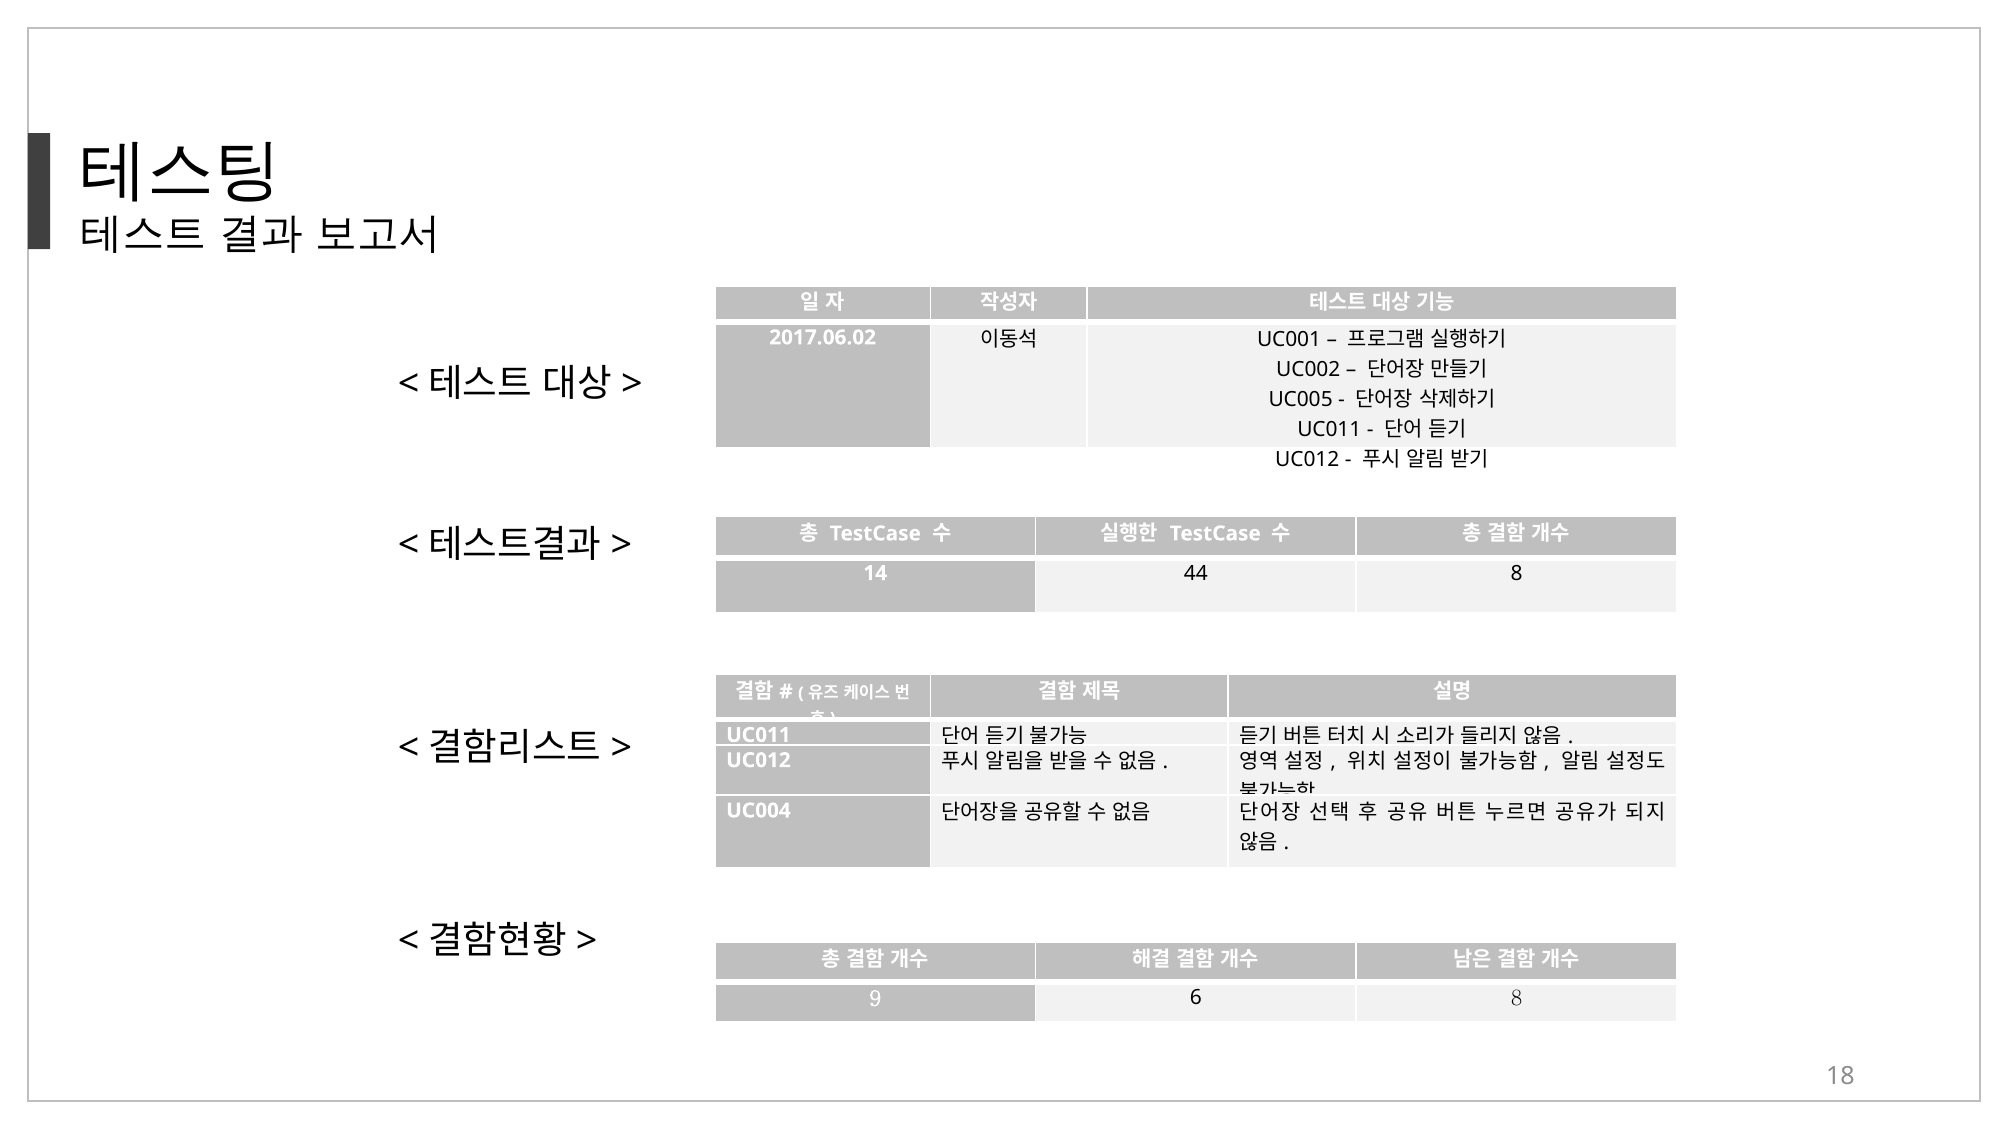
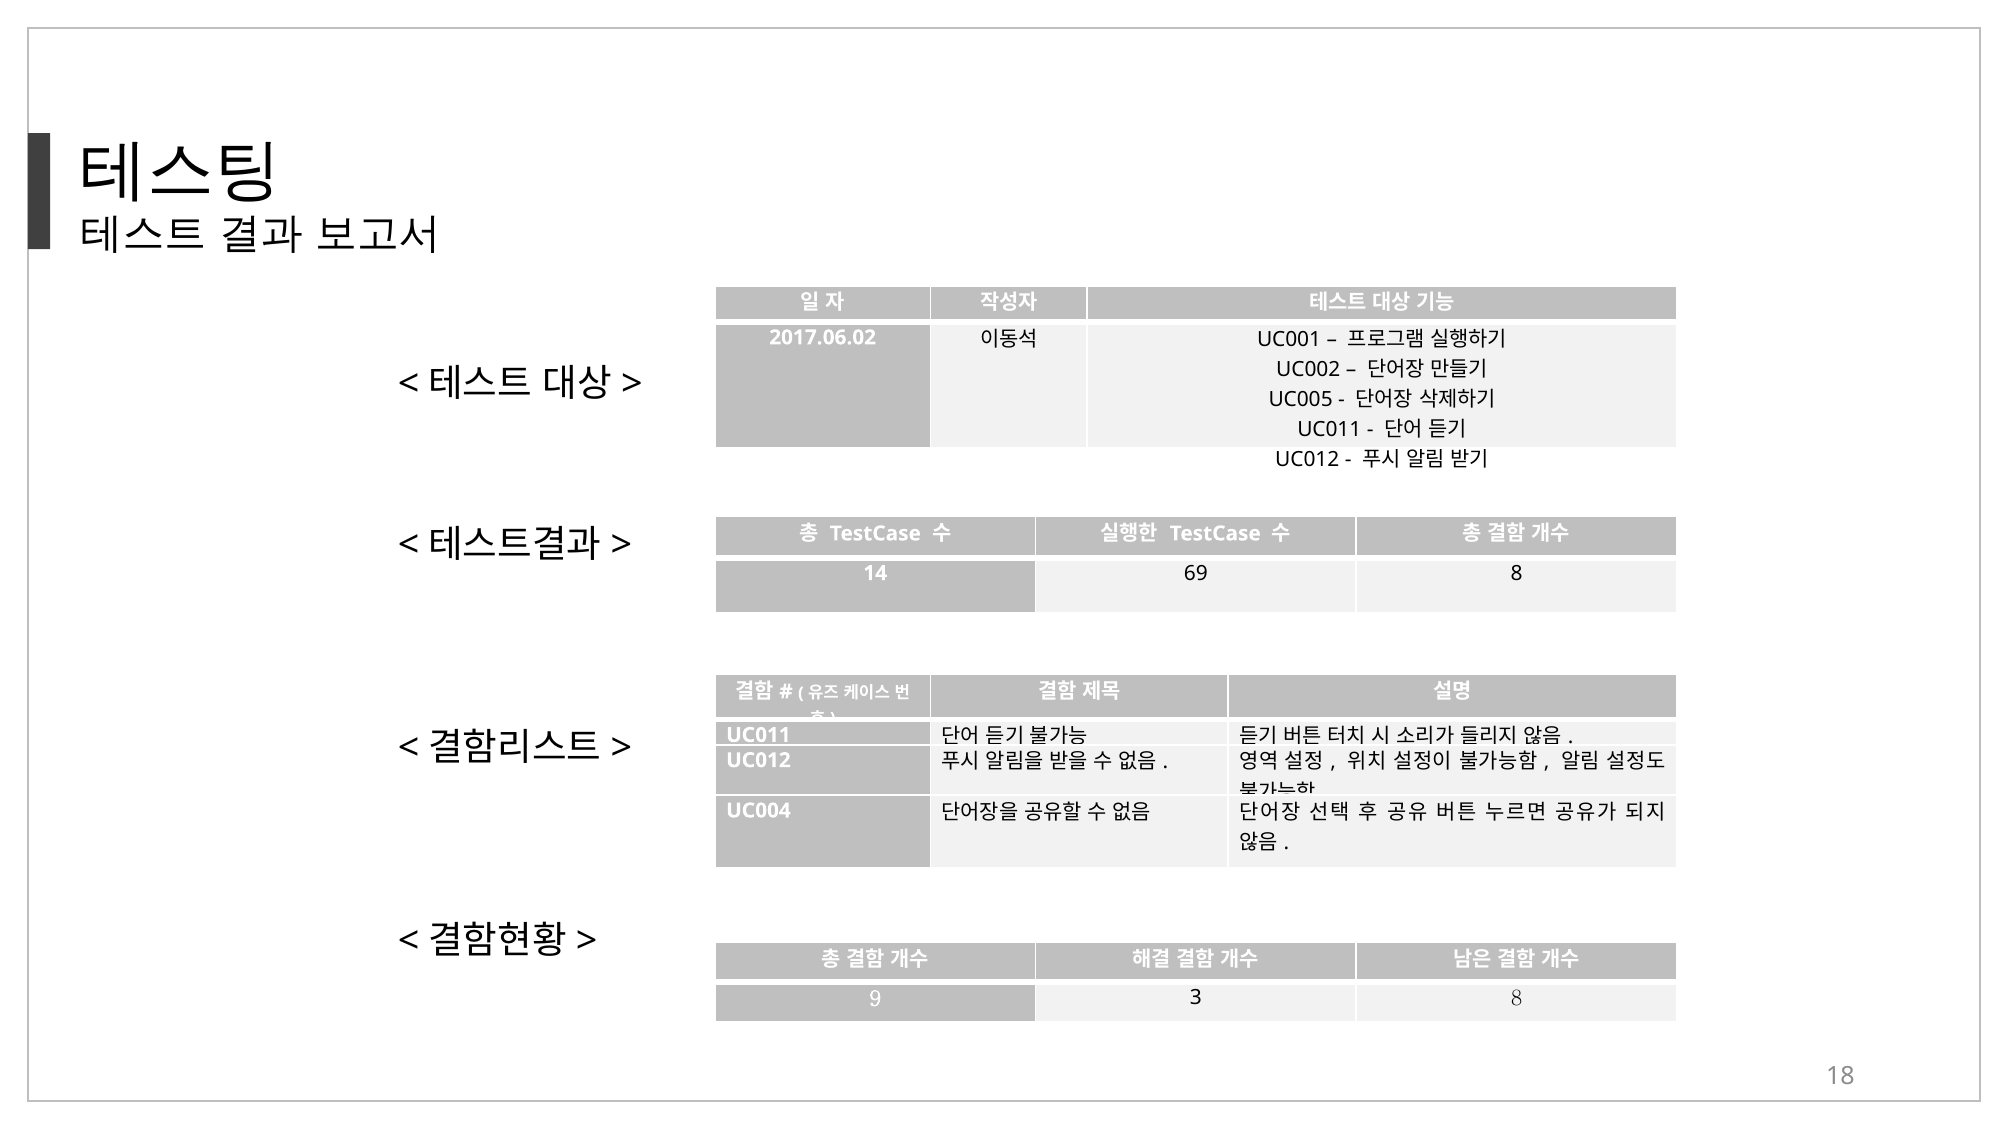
44: 44 -> 69 (1196, 573)
6: 6 -> 3 (1196, 998)
